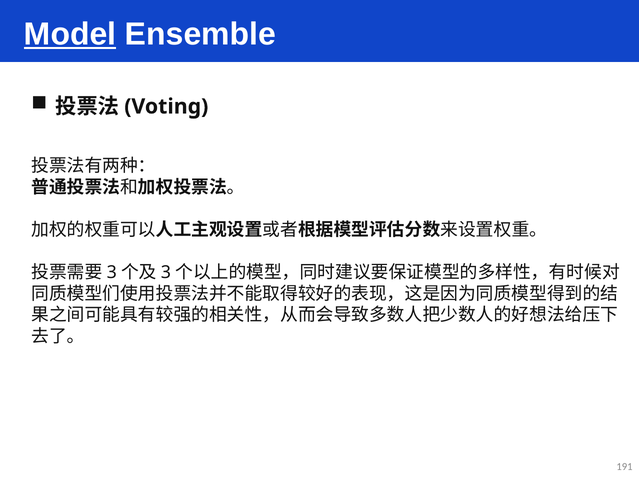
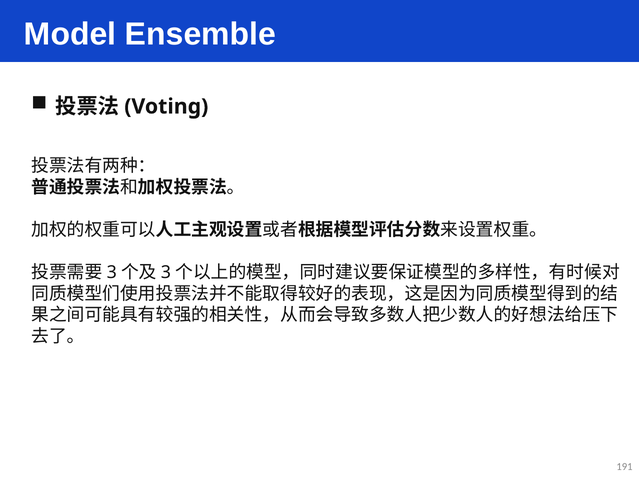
Model underline: present -> none (70, 34)
